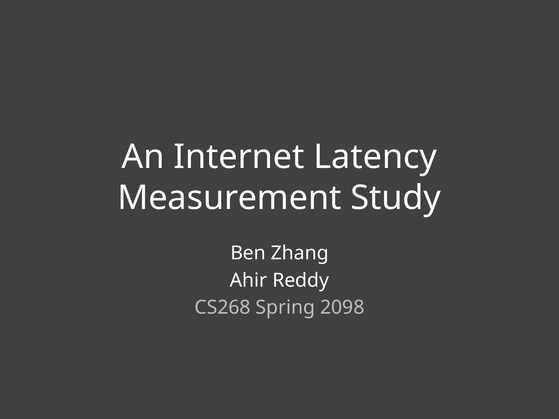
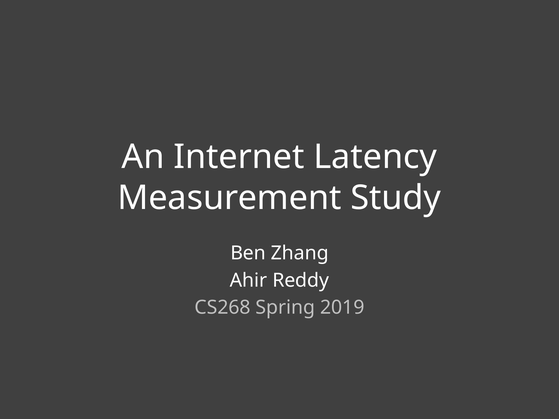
2098: 2098 -> 2019 (342, 308)
